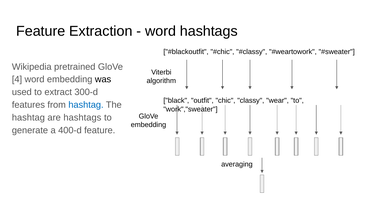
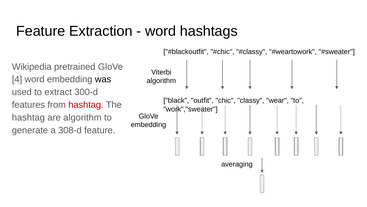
hashtag colour: blue -> red (86, 105)
are hashtags: hashtags -> algorithm (82, 117)
400-d: 400-d -> 308-d (70, 130)
